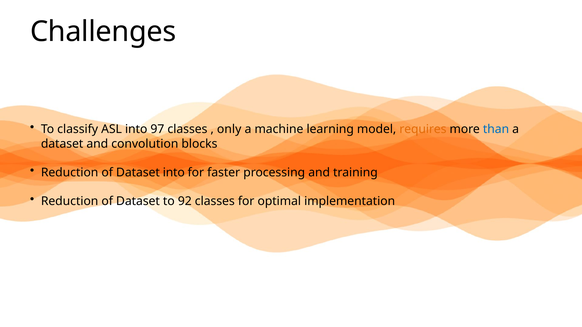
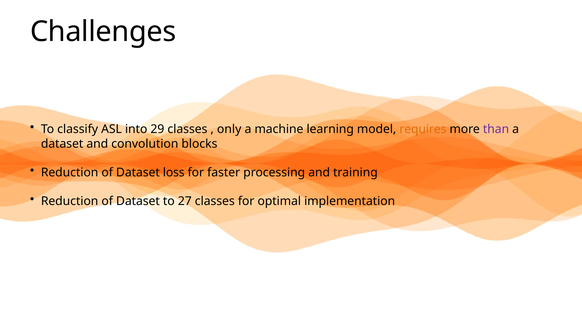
97: 97 -> 29 (157, 129)
than colour: blue -> purple (496, 129)
Dataset into: into -> loss (174, 173)
92: 92 -> 27 (185, 202)
